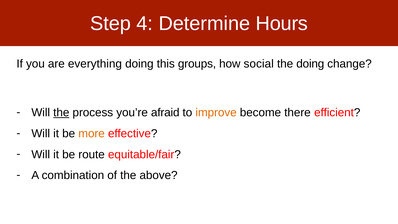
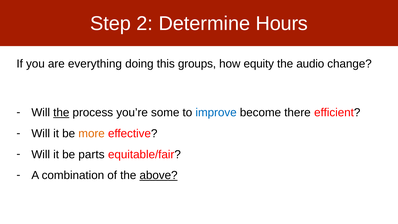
4: 4 -> 2 (145, 24)
social: social -> equity (259, 64)
the doing: doing -> audio (310, 64)
afraid: afraid -> some (165, 113)
improve colour: orange -> blue (216, 113)
route: route -> parts (91, 154)
above underline: none -> present (159, 175)
